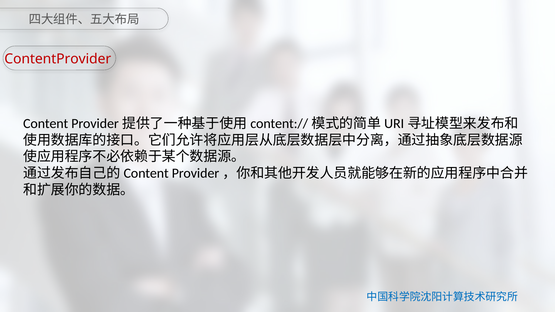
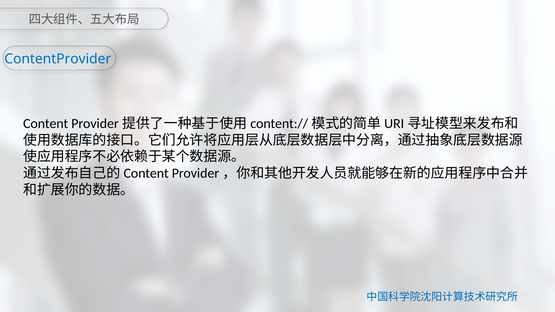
ContentProvider colour: red -> blue (58, 59)
